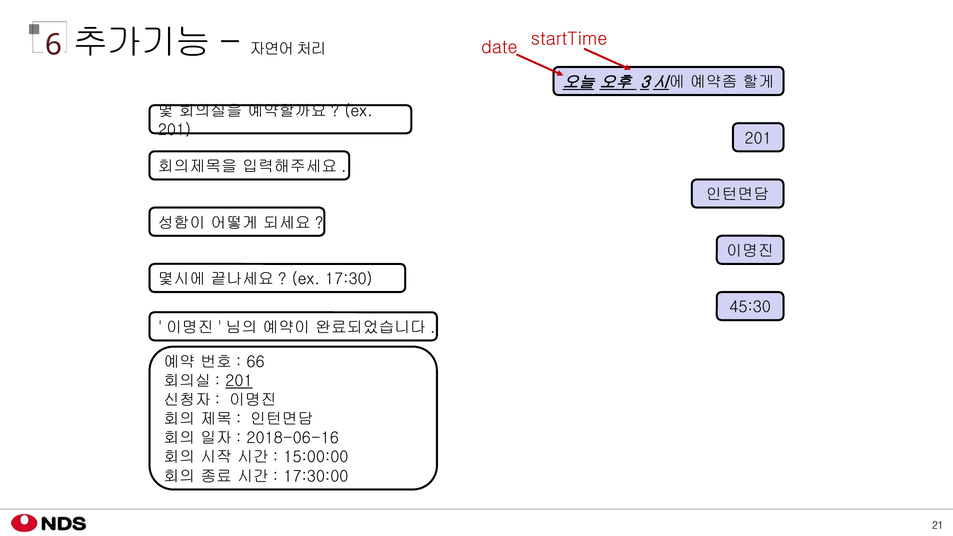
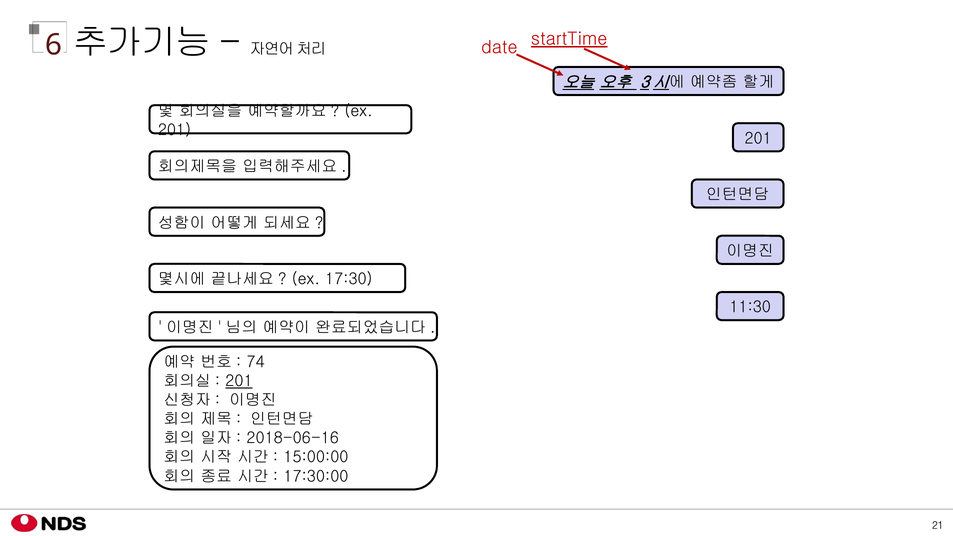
startTime underline: none -> present (569, 39)
45:30: 45:30 -> 11:30 (750, 307)
66: 66 -> 74 (256, 362)
